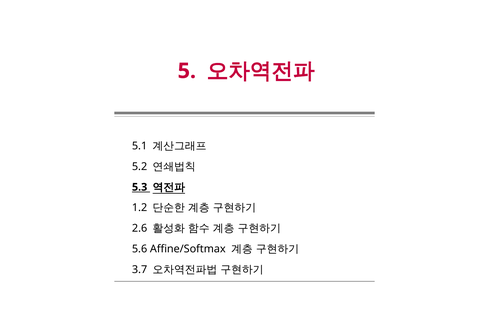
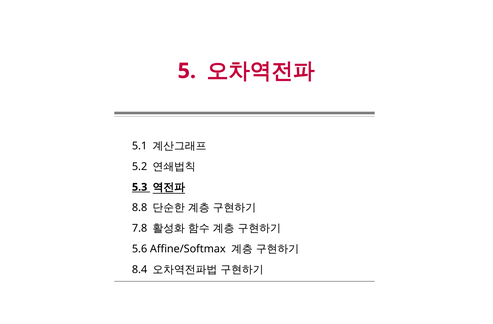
1.2: 1.2 -> 8.8 (140, 208)
2.6: 2.6 -> 7.8 (140, 228)
3.7: 3.7 -> 8.4 (140, 270)
